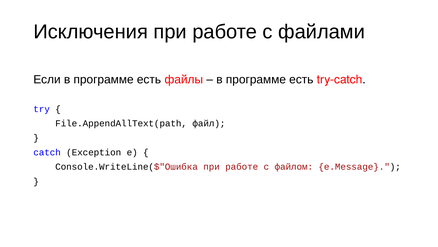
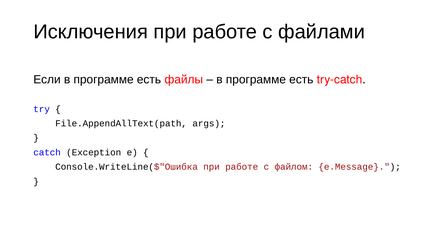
файл: файл -> args (209, 123)
